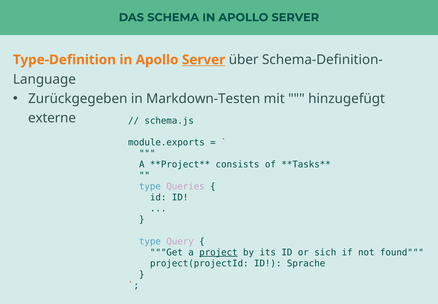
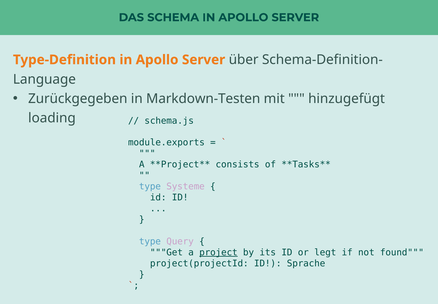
Server underline: present -> none (204, 60)
externe: externe -> loading (52, 118)
Queries: Queries -> Systeme (186, 186)
sich: sich -> legt (325, 252)
